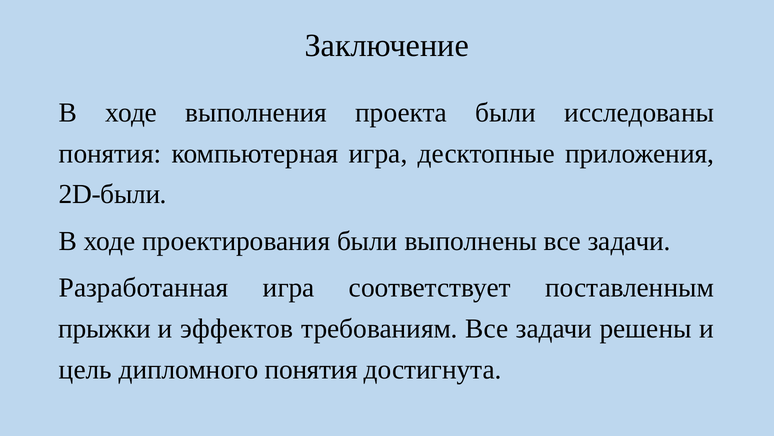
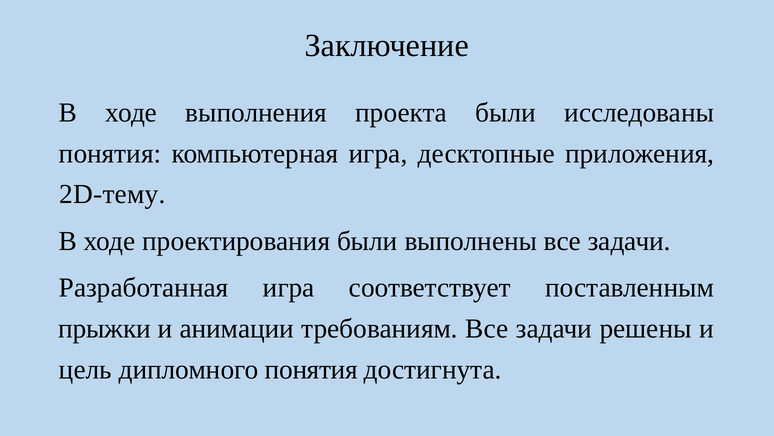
2D-были: 2D-были -> 2D-тему (112, 194)
эффектов: эффектов -> анимации (237, 328)
